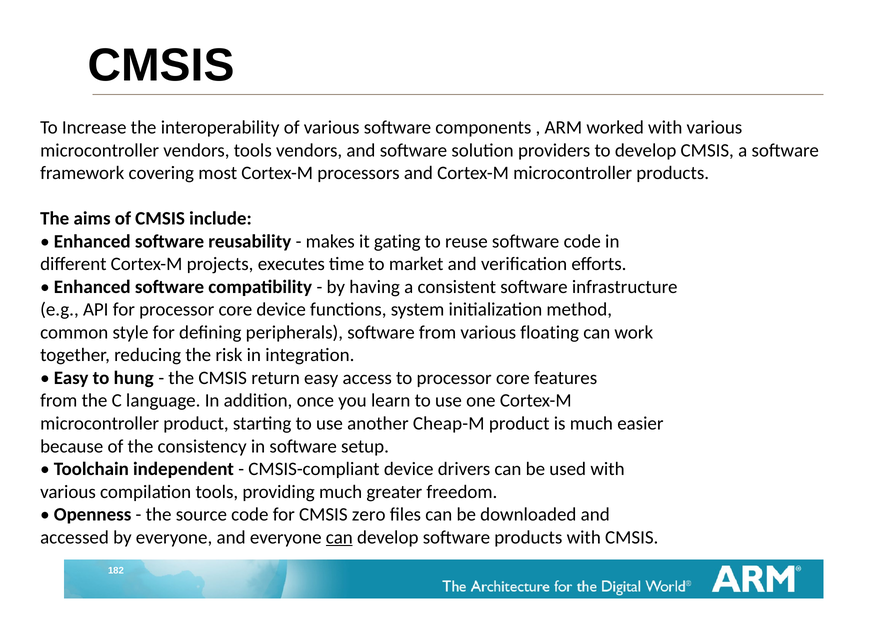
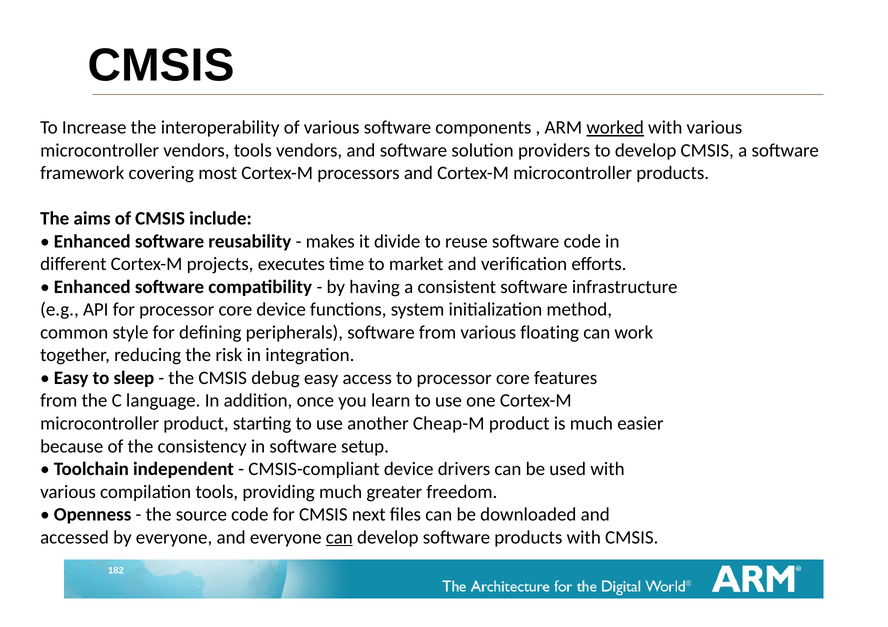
worked underline: none -> present (615, 128)
gating: gating -> divide (397, 242)
hung: hung -> sleep (134, 378)
return: return -> debug (276, 378)
zero: zero -> next (369, 515)
